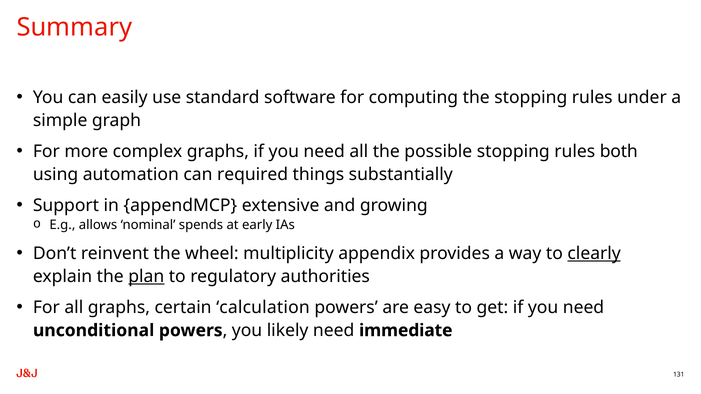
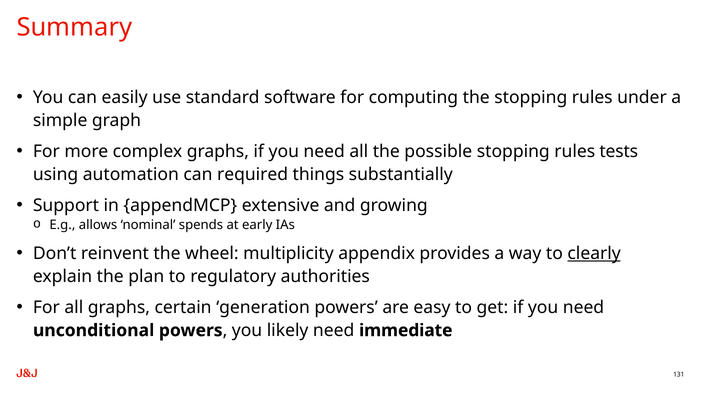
both: both -> tests (619, 152)
plan underline: present -> none (146, 277)
calculation: calculation -> generation (263, 308)
